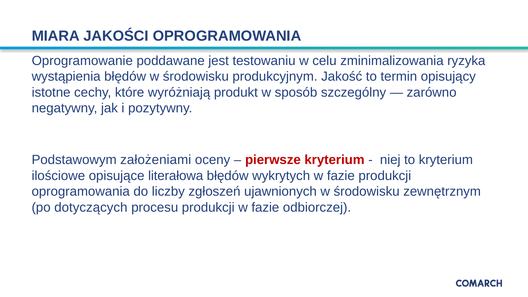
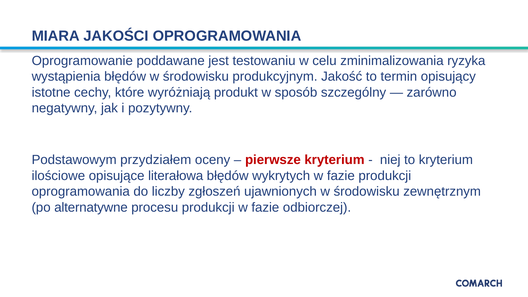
założeniami: założeniami -> przydziałem (156, 160)
dotyczących: dotyczących -> alternatywne (91, 207)
